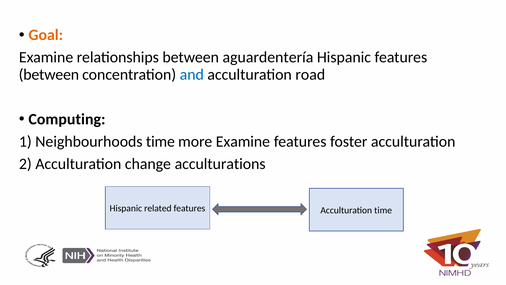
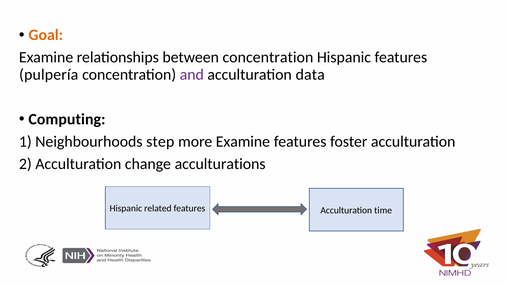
between aguardentería: aguardentería -> concentration (268, 57)
between: between -> pulpería (49, 74)
and colour: blue -> purple (192, 74)
road: road -> data (310, 74)
Neighbourhoods time: time -> step (160, 141)
